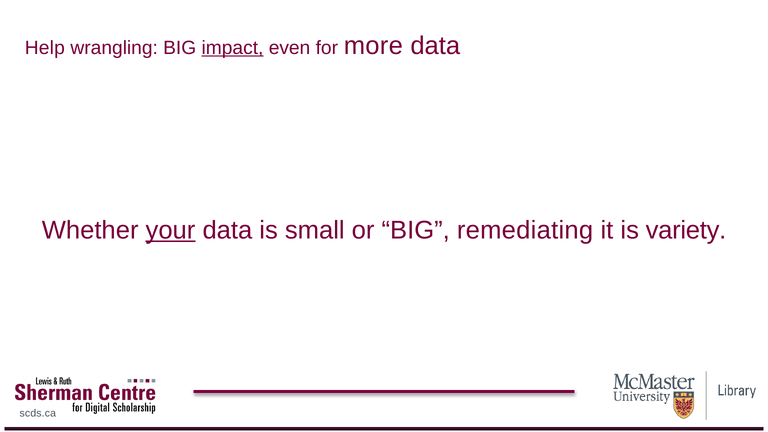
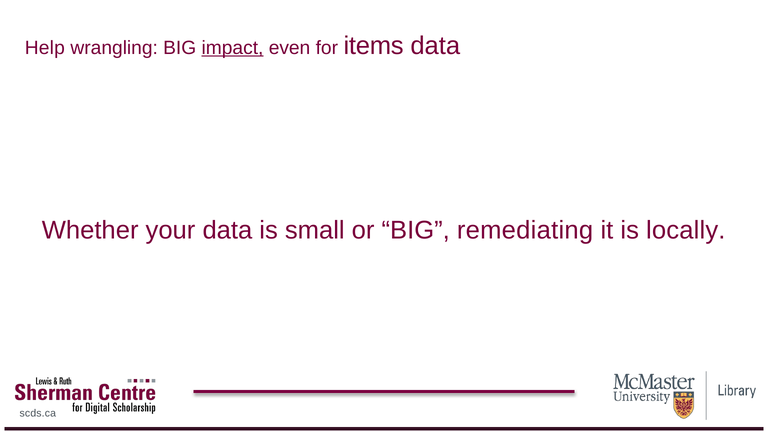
more: more -> items (374, 46)
your underline: present -> none (170, 230)
variety: variety -> locally (686, 230)
